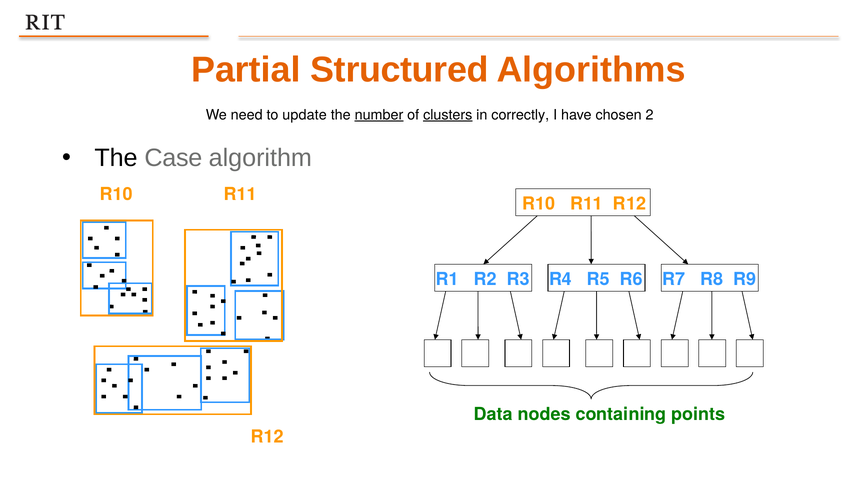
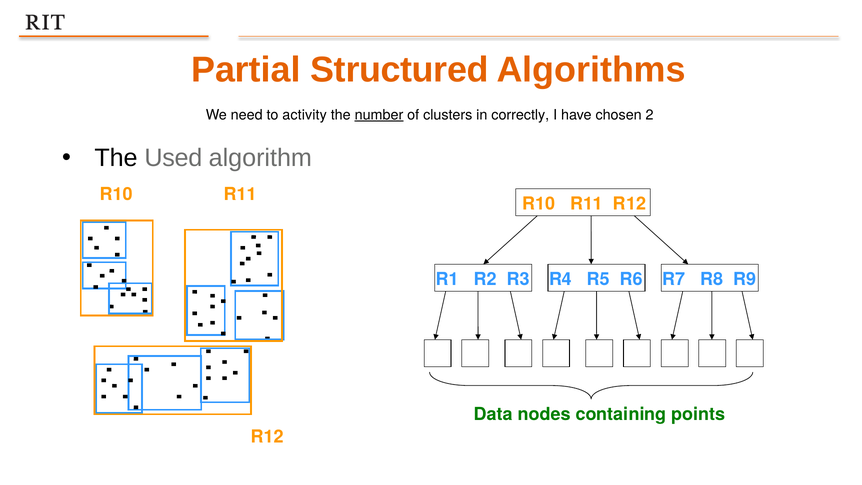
update: update -> activity (305, 115)
clusters underline: present -> none (448, 115)
Case: Case -> Used (173, 158)
